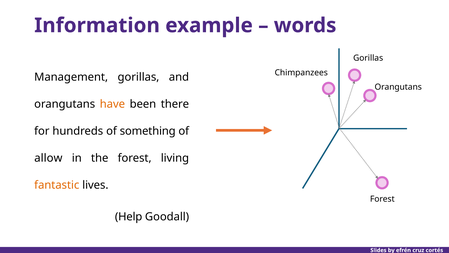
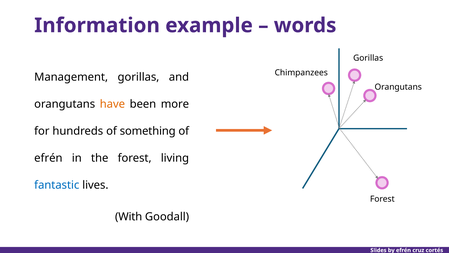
there: there -> more (175, 104)
allow: allow -> efrén (48, 158)
fantastic colour: orange -> blue (57, 185)
Help: Help -> With (129, 216)
